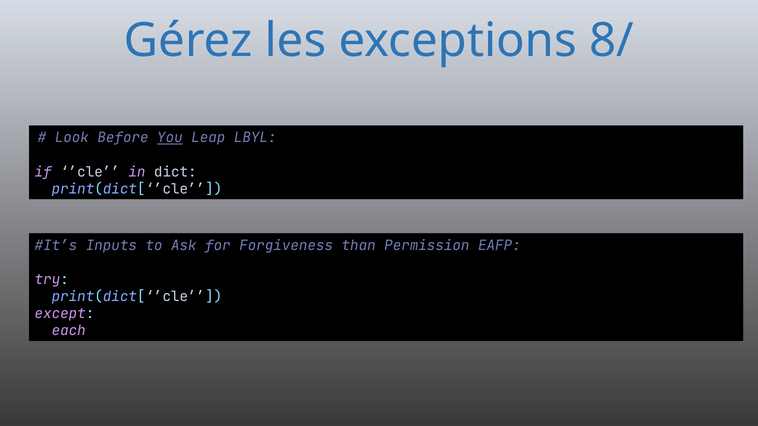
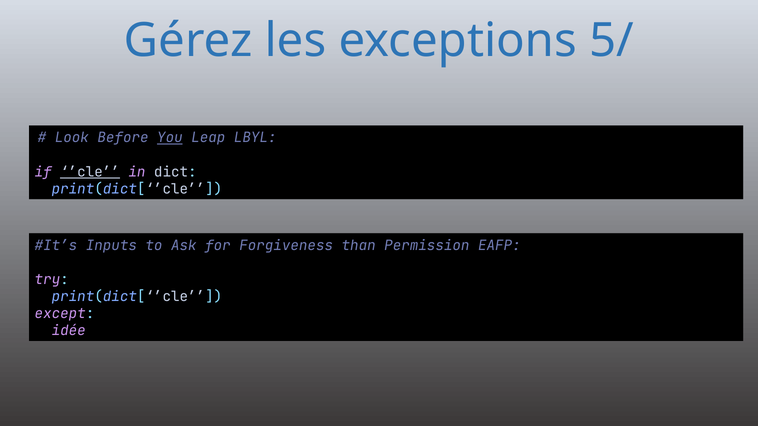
8/: 8/ -> 5/ (612, 41)
’cle underline: none -> present (90, 172)
each: each -> idée (69, 331)
